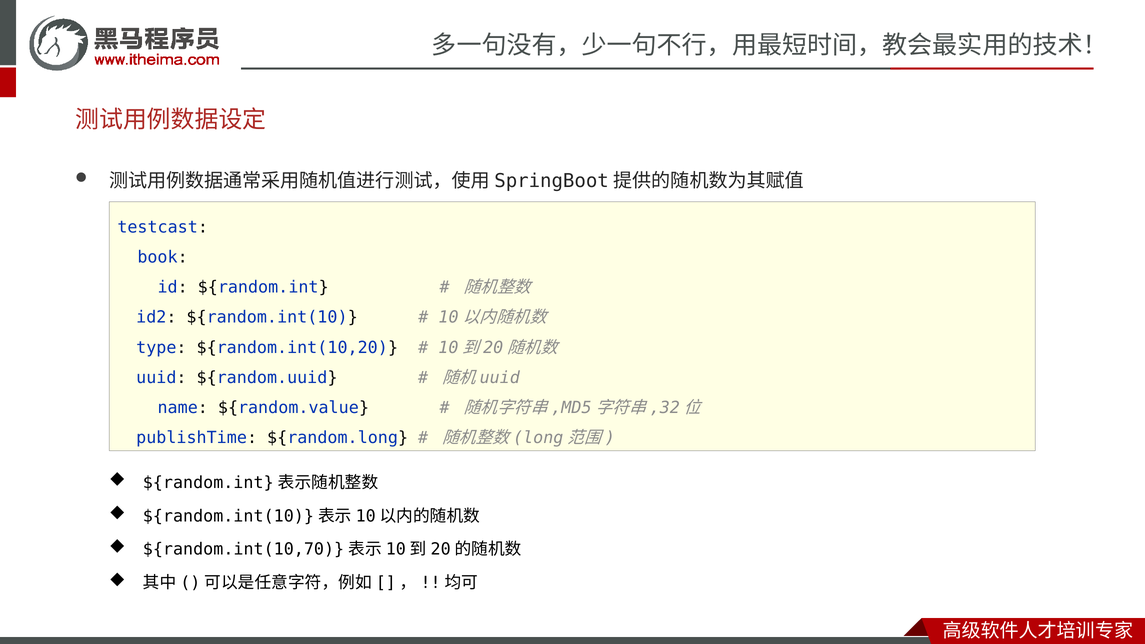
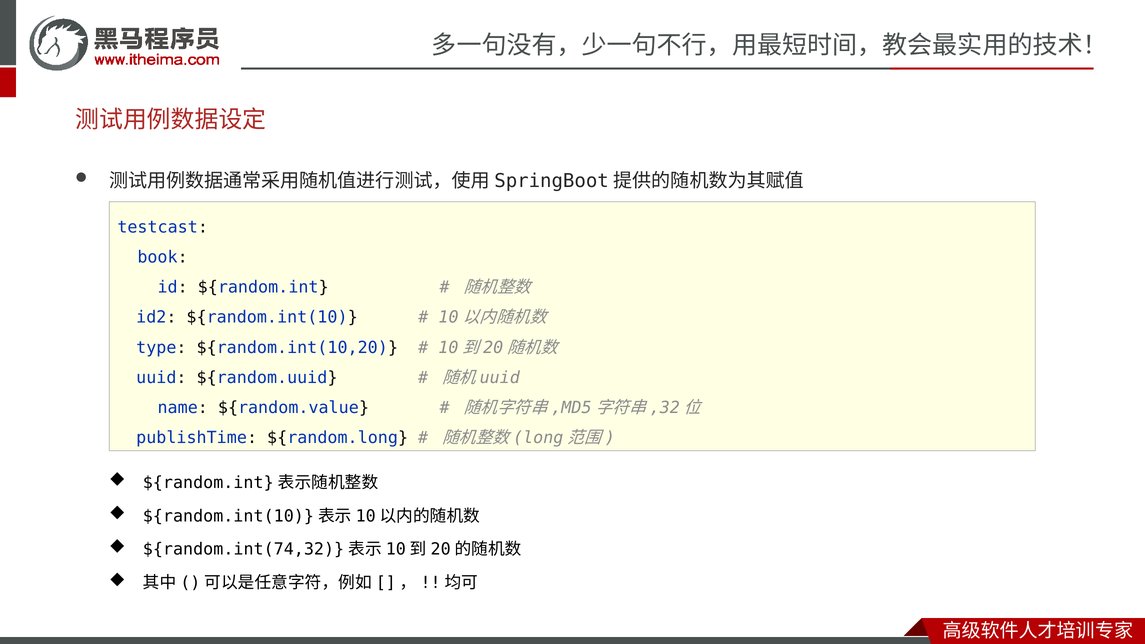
${random.int(10,70: ${random.int(10,70 -> ${random.int(74,32 (244, 549)
